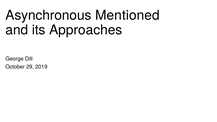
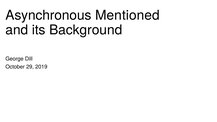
Approaches: Approaches -> Background (86, 30)
